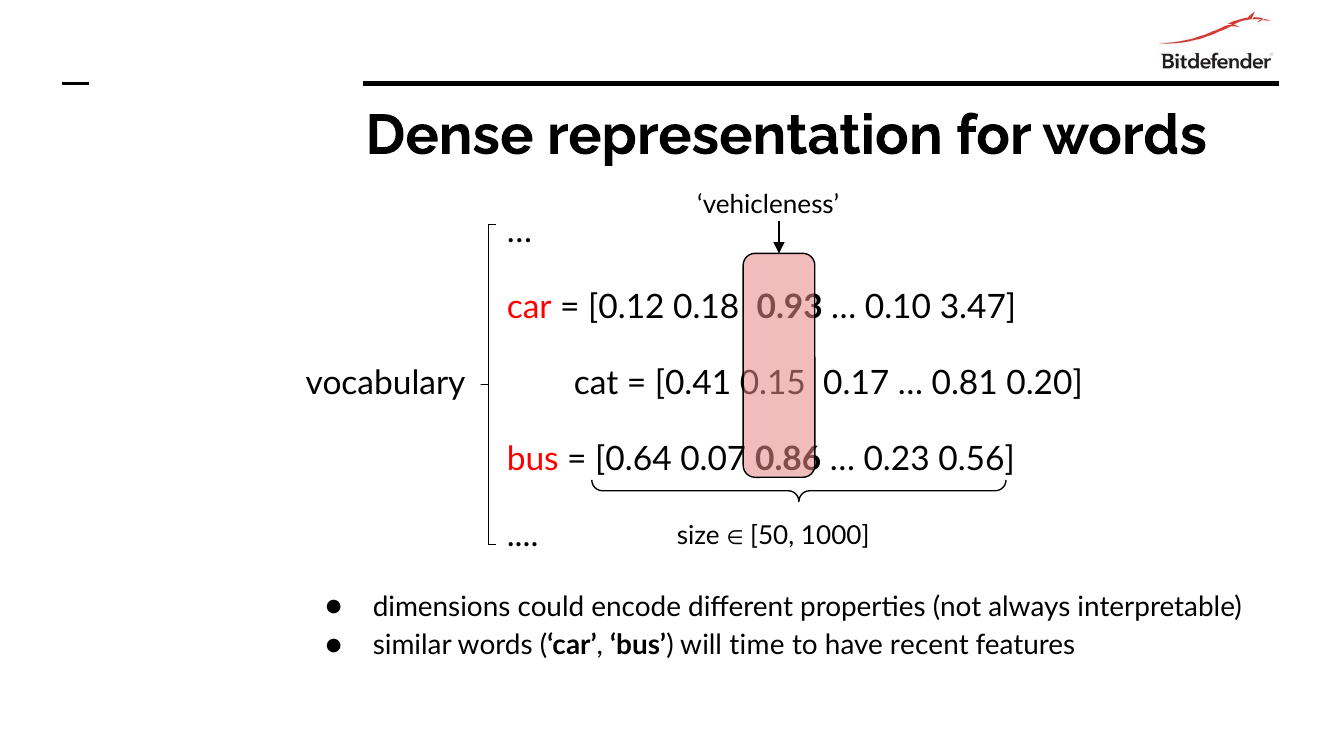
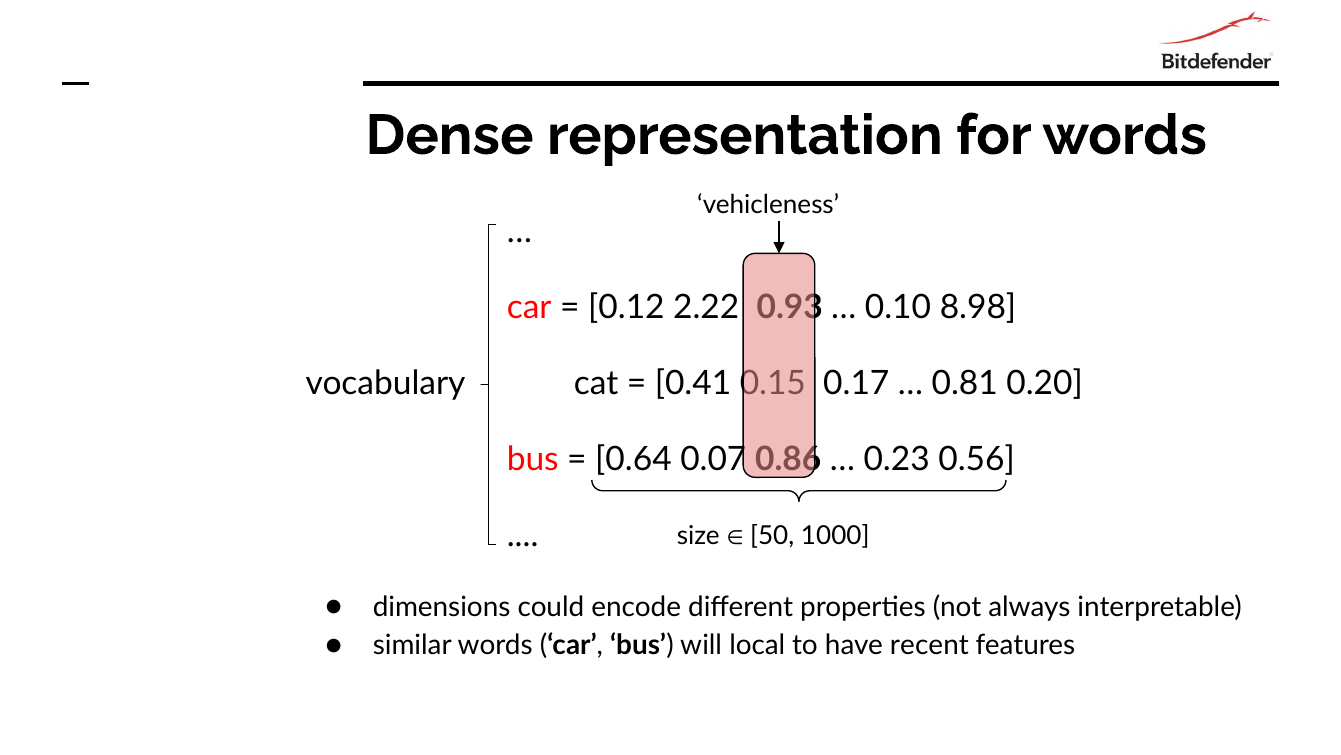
0.18: 0.18 -> 2.22 (706, 307)
3.47: 3.47 -> 8.98 (978, 307)
time: time -> local (757, 645)
